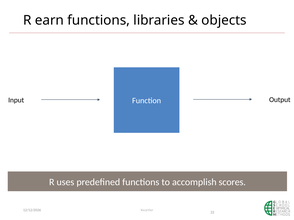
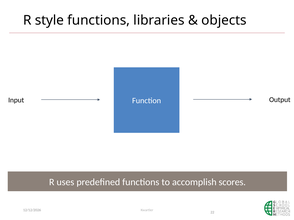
earn: earn -> style (49, 20)
